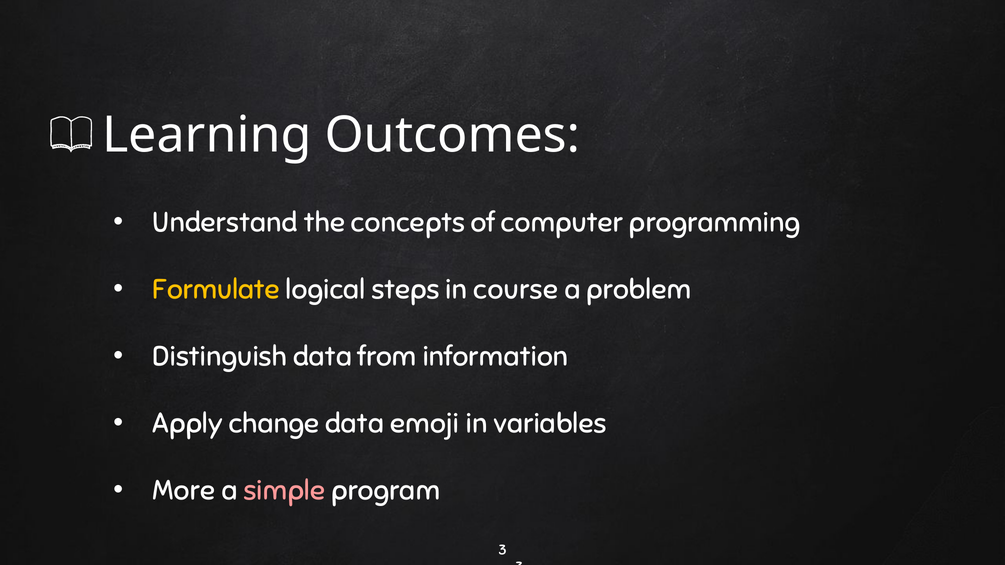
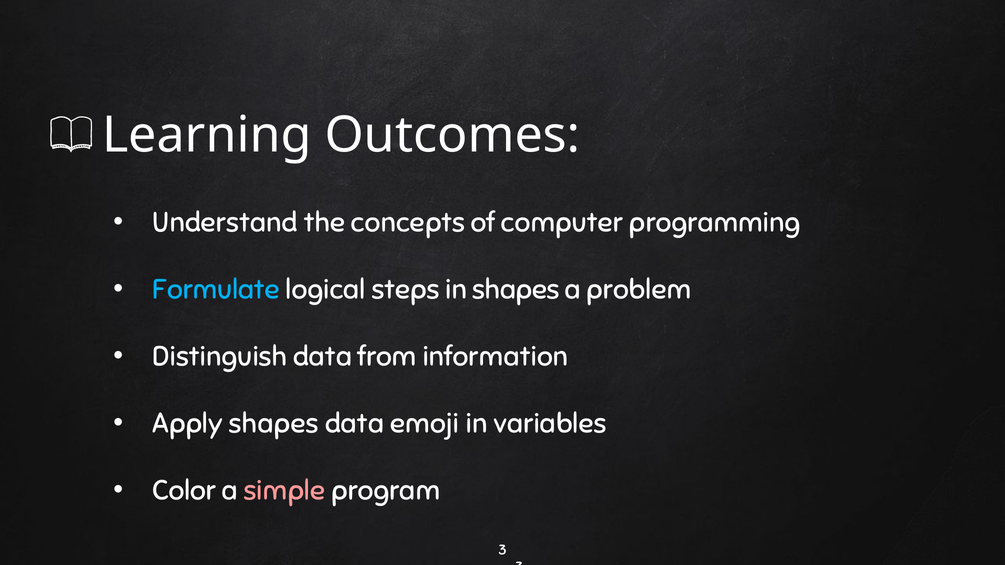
Formulate colour: yellow -> light blue (216, 290)
in course: course -> shapes (516, 290)
Apply change: change -> shapes (274, 424)
More: More -> Color (184, 491)
